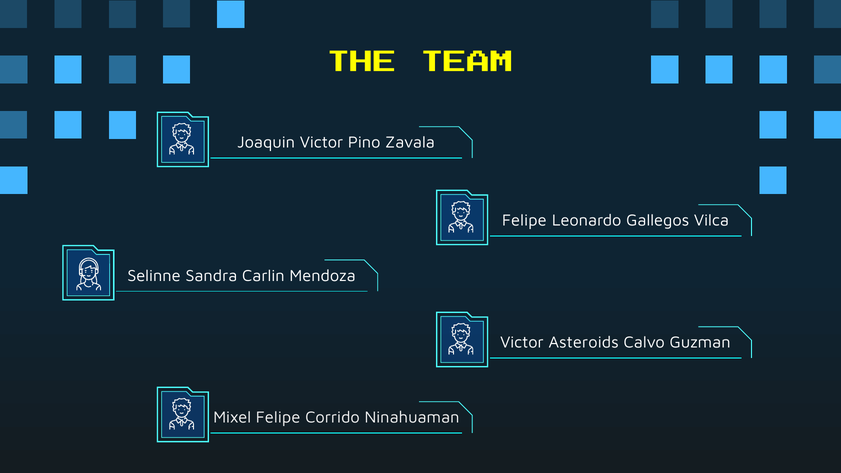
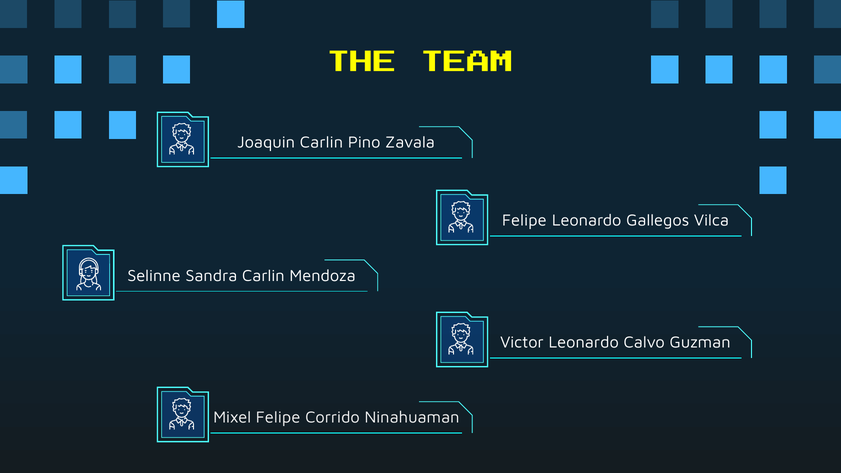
Joaquin Victor: Victor -> Carlin (321, 142)
Victor Asteroids: Asteroids -> Leonardo (584, 342)
